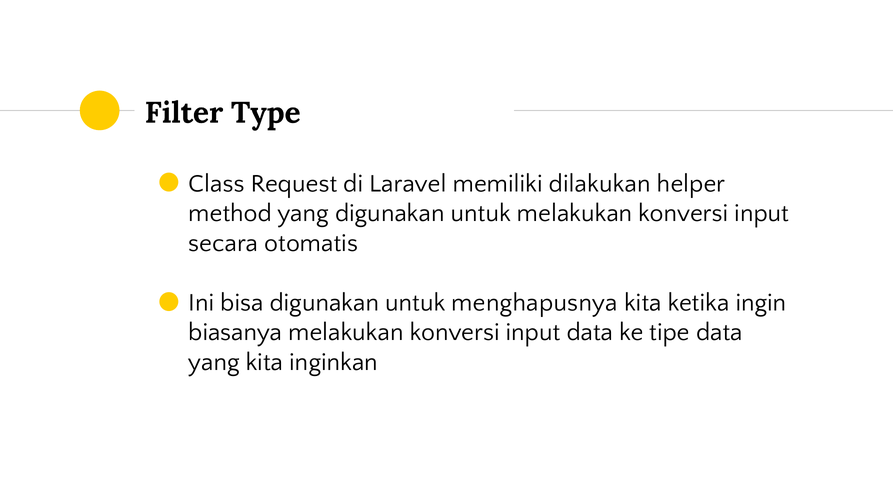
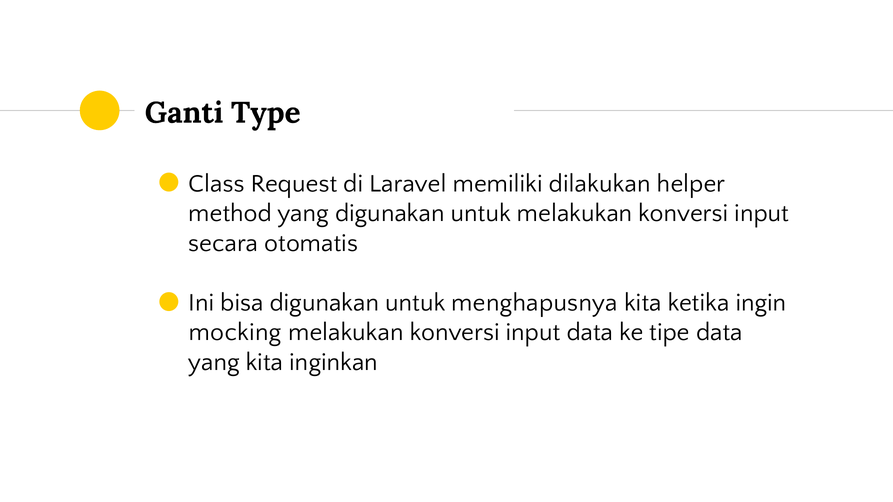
Filter: Filter -> Ganti (184, 113)
biasanya: biasanya -> mocking (235, 333)
